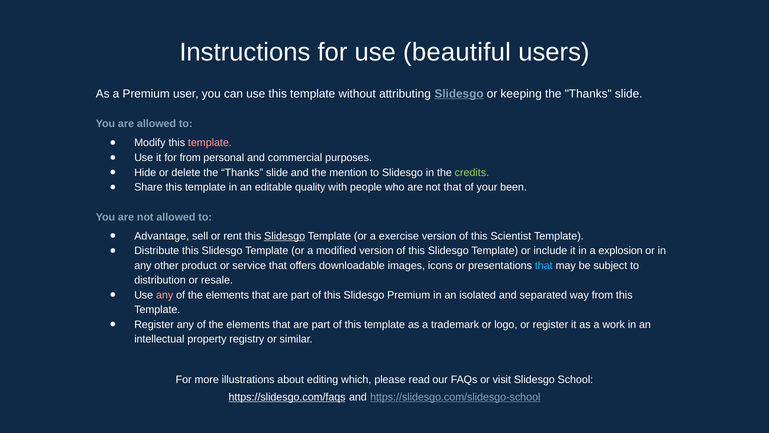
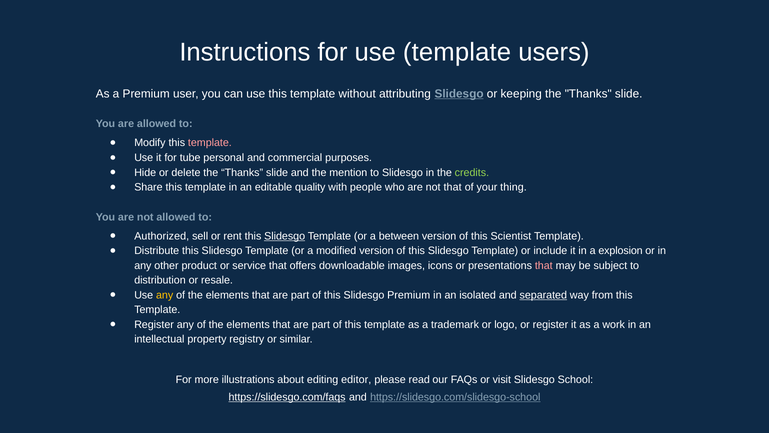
use beautiful: beautiful -> template (457, 52)
for from: from -> tube (190, 158)
been: been -> thing (513, 187)
Advantage: Advantage -> Authorized (162, 236)
exercise: exercise -> between (399, 236)
that colour: light blue -> pink (544, 265)
any colour: pink -> yellow (165, 295)
separated underline: none -> present (543, 295)
which: which -> editor (356, 380)
